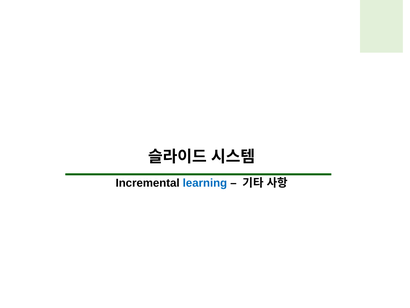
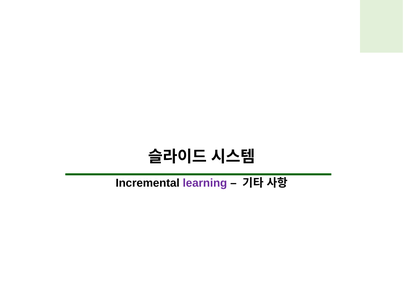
learning colour: blue -> purple (205, 183)
